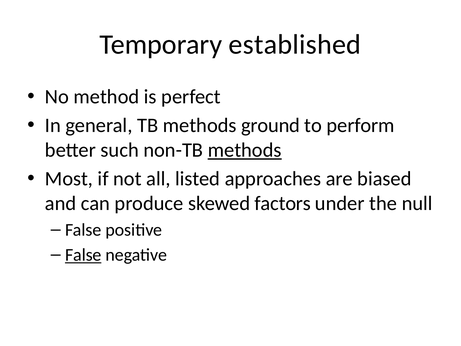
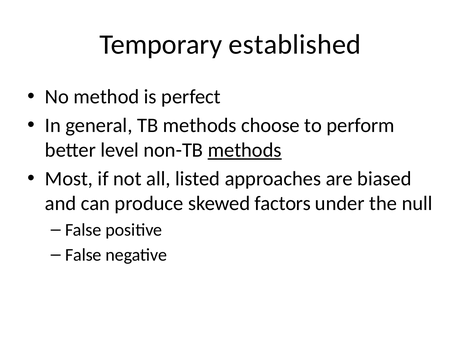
ground: ground -> choose (271, 125)
such: such -> level (120, 150)
False underline: present -> none (83, 255)
